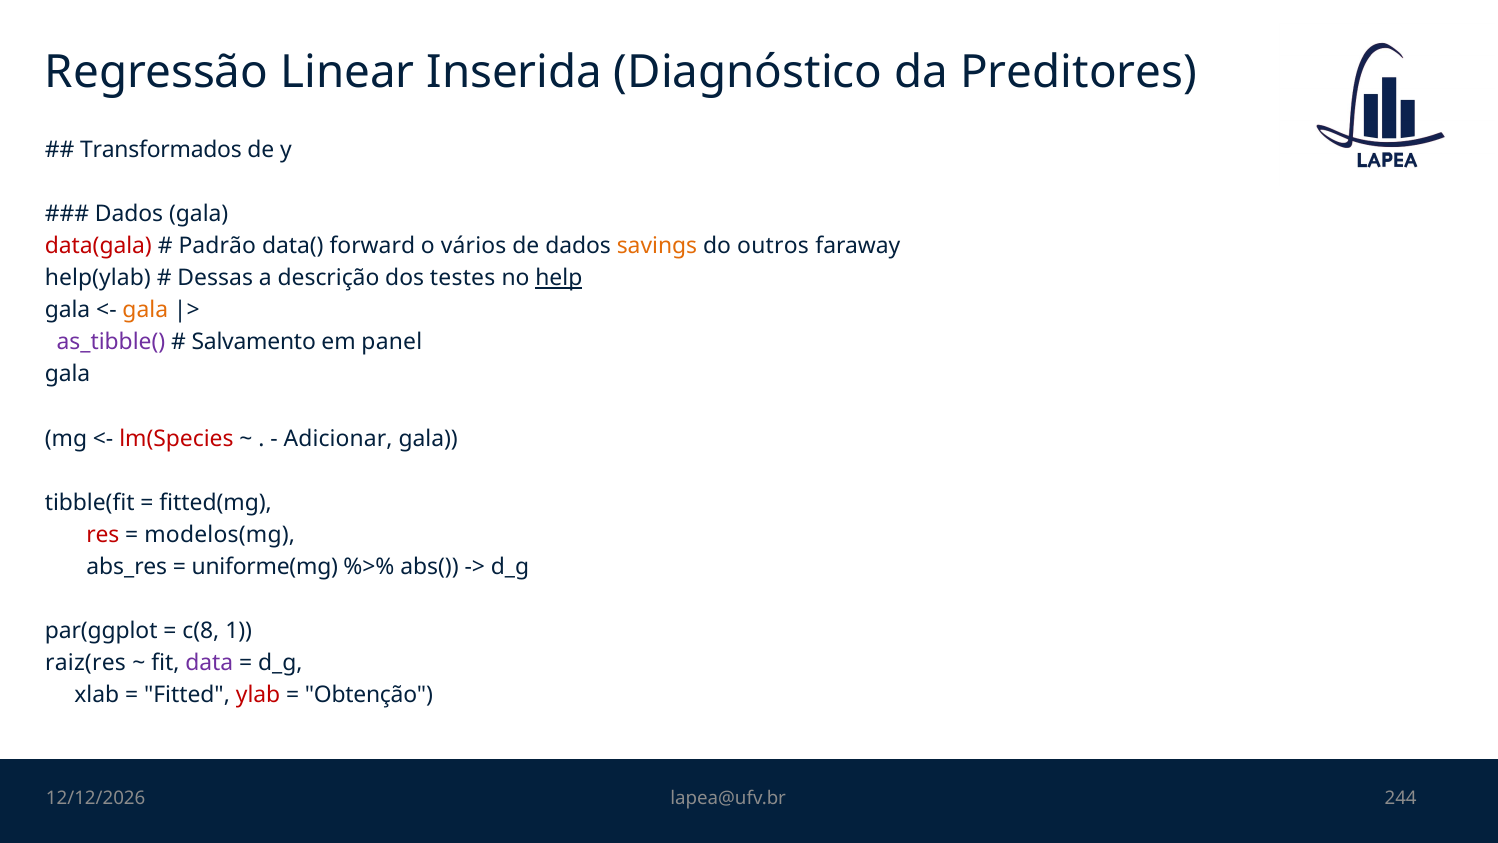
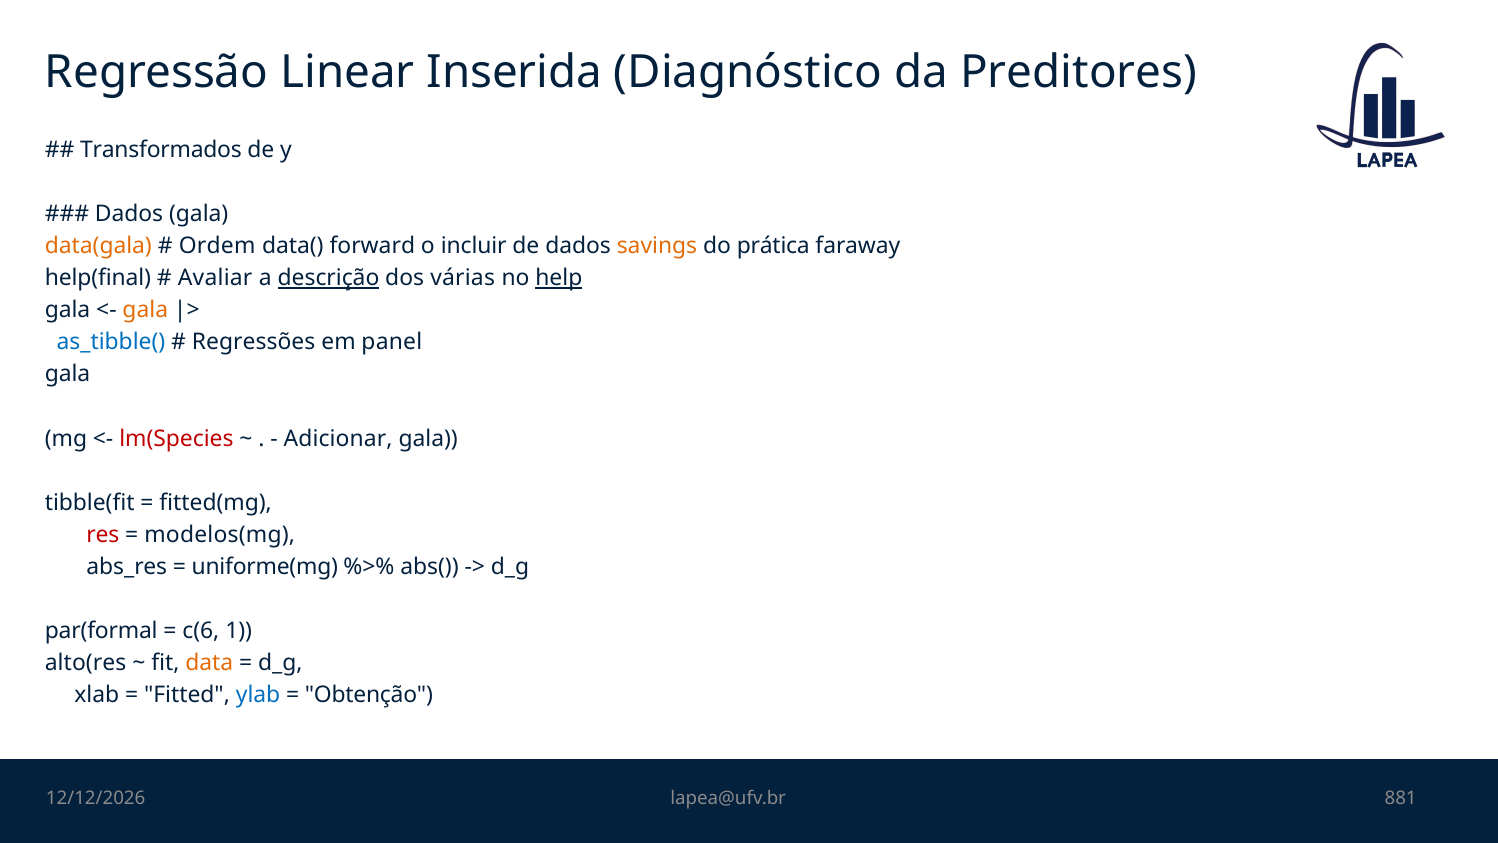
data(gala colour: red -> orange (98, 246)
Padrão: Padrão -> Ordem (217, 246)
vários: vários -> incluir (474, 246)
outros: outros -> prática (773, 246)
help(ylab: help(ylab -> help(final (98, 278)
Dessas: Dessas -> Avaliar (215, 278)
descrição underline: none -> present (329, 278)
testes: testes -> várias (463, 278)
as_tibble( colour: purple -> blue (111, 342)
Salvamento: Salvamento -> Regressões (254, 342)
par(ggplot: par(ggplot -> par(formal (101, 630)
c(8: c(8 -> c(6 (201, 630)
raiz(res: raiz(res -> alto(res (86, 662)
data colour: purple -> orange (209, 662)
ylab colour: red -> blue (258, 695)
244: 244 -> 881 (1401, 798)
